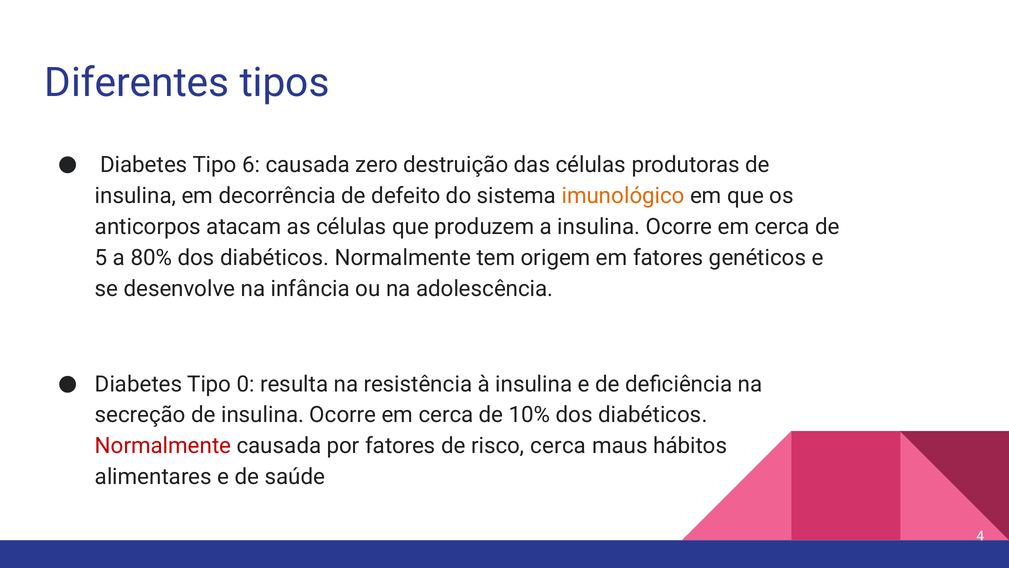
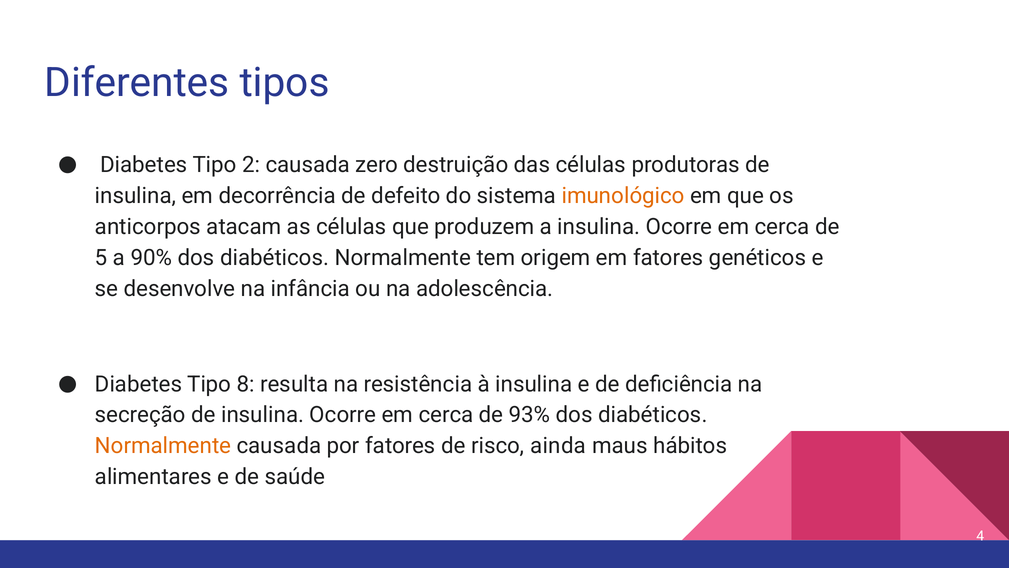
6: 6 -> 2 (251, 165)
80%: 80% -> 90% (151, 258)
0: 0 -> 8 (246, 384)
10%: 10% -> 93% (530, 415)
Normalmente colour: red -> orange (163, 446)
risco cerca: cerca -> ainda (558, 446)
